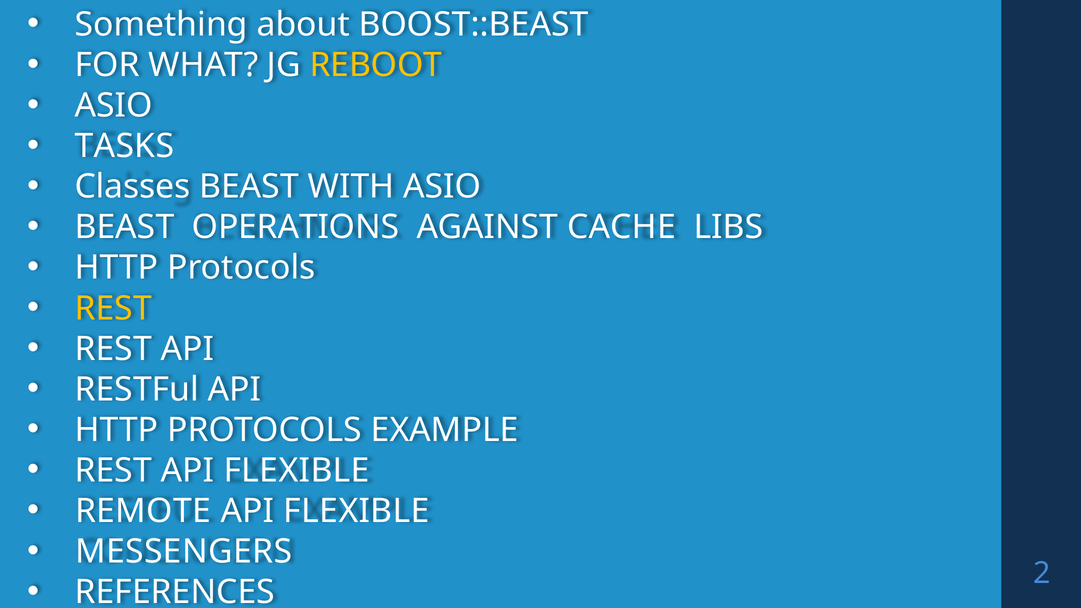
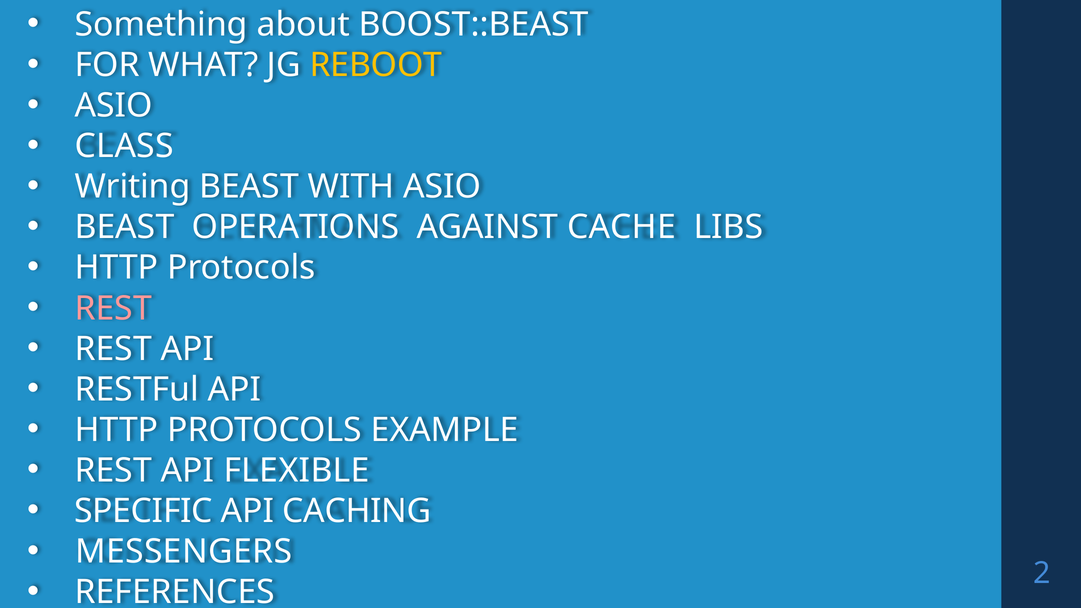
TASKS: TASKS -> CLASS (124, 146)
Classes: Classes -> Writing (133, 187)
REST colour: yellow -> pink (113, 308)
REMOTE: REMOTE -> SPECIFIC (143, 511)
FLEXIBLE: FLEXIBLE -> CACHING (357, 511)
